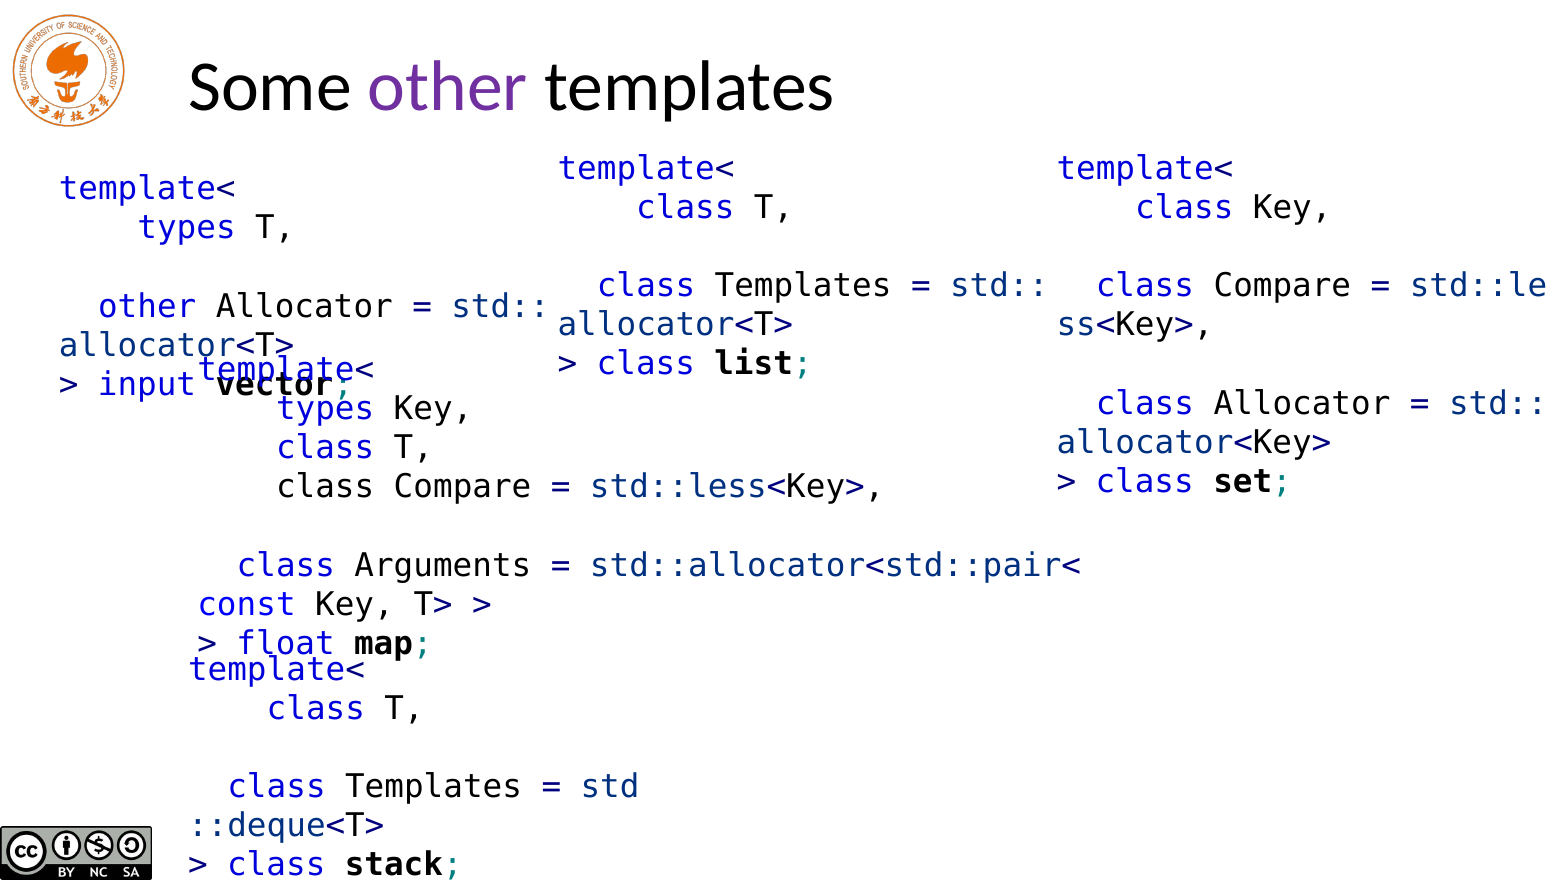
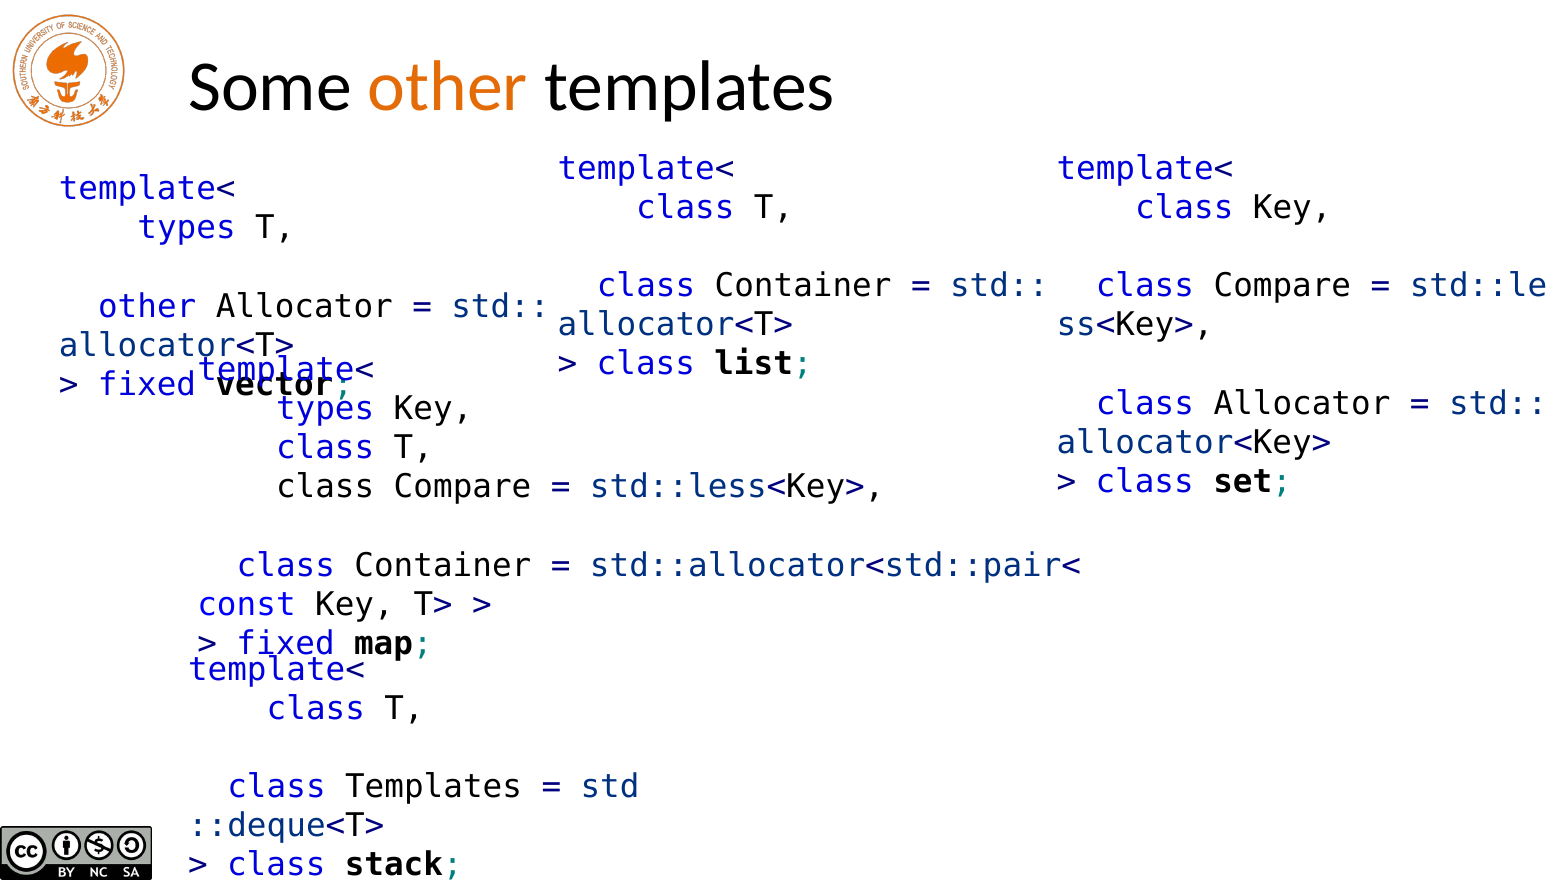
other colour: purple -> orange (448, 87)
Templates: Templates -> Container (803, 286)
input: input -> fixed (147, 384)
Arguments: Arguments -> Container (443, 565)
float: float -> fixed (286, 644)
